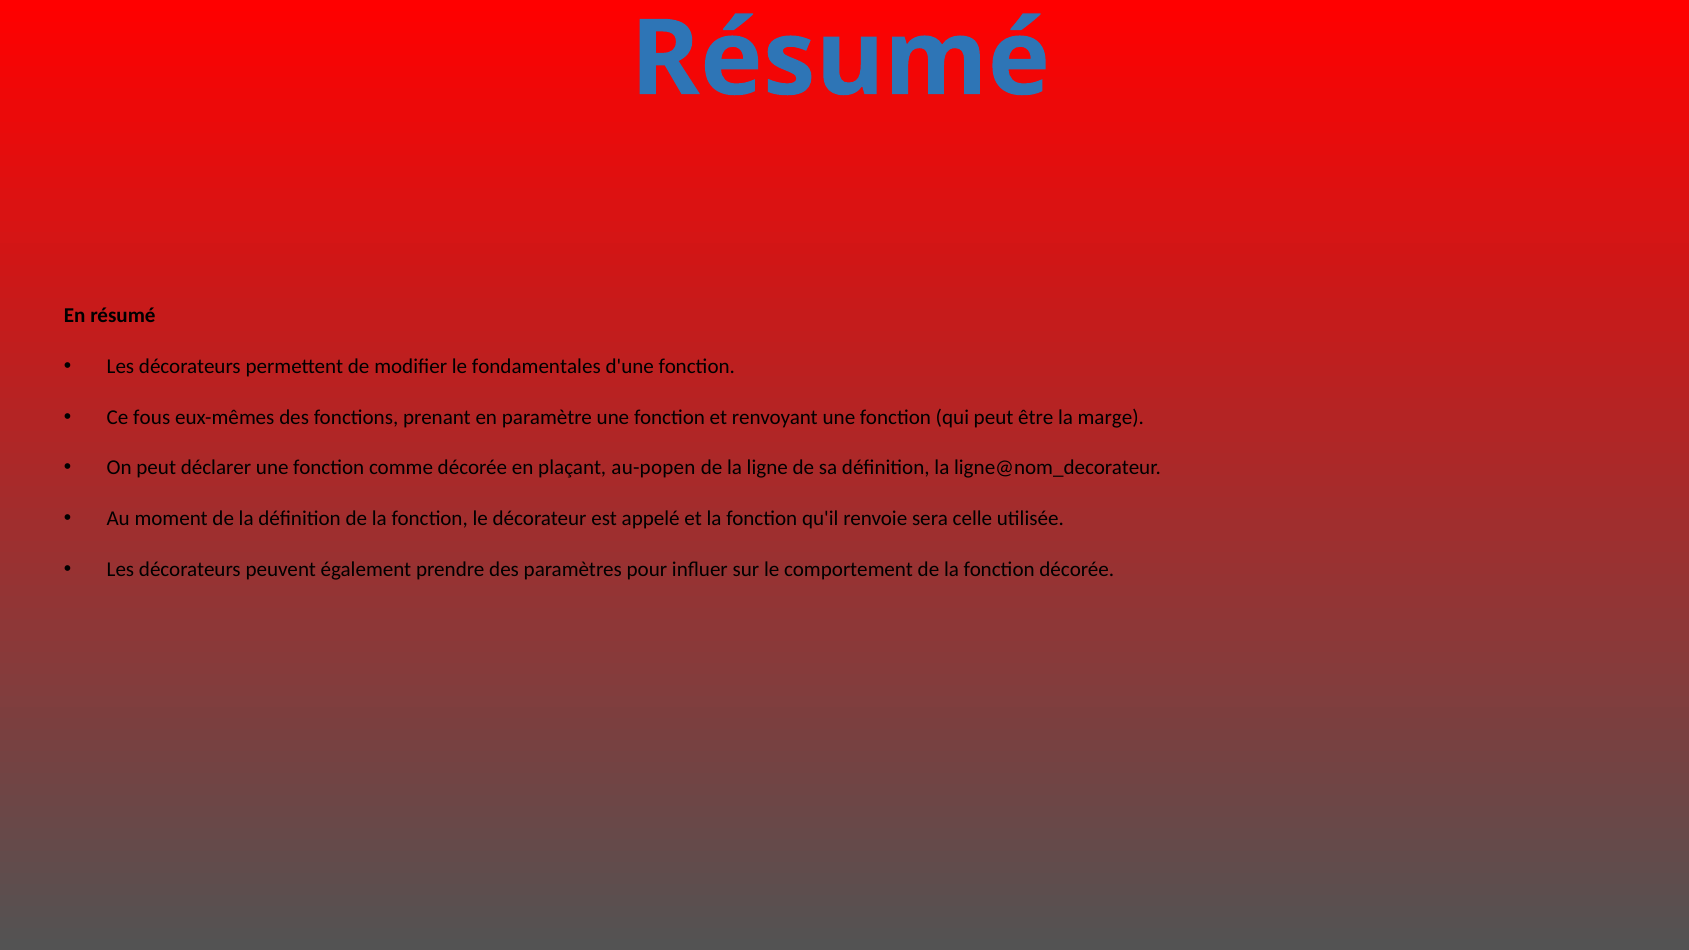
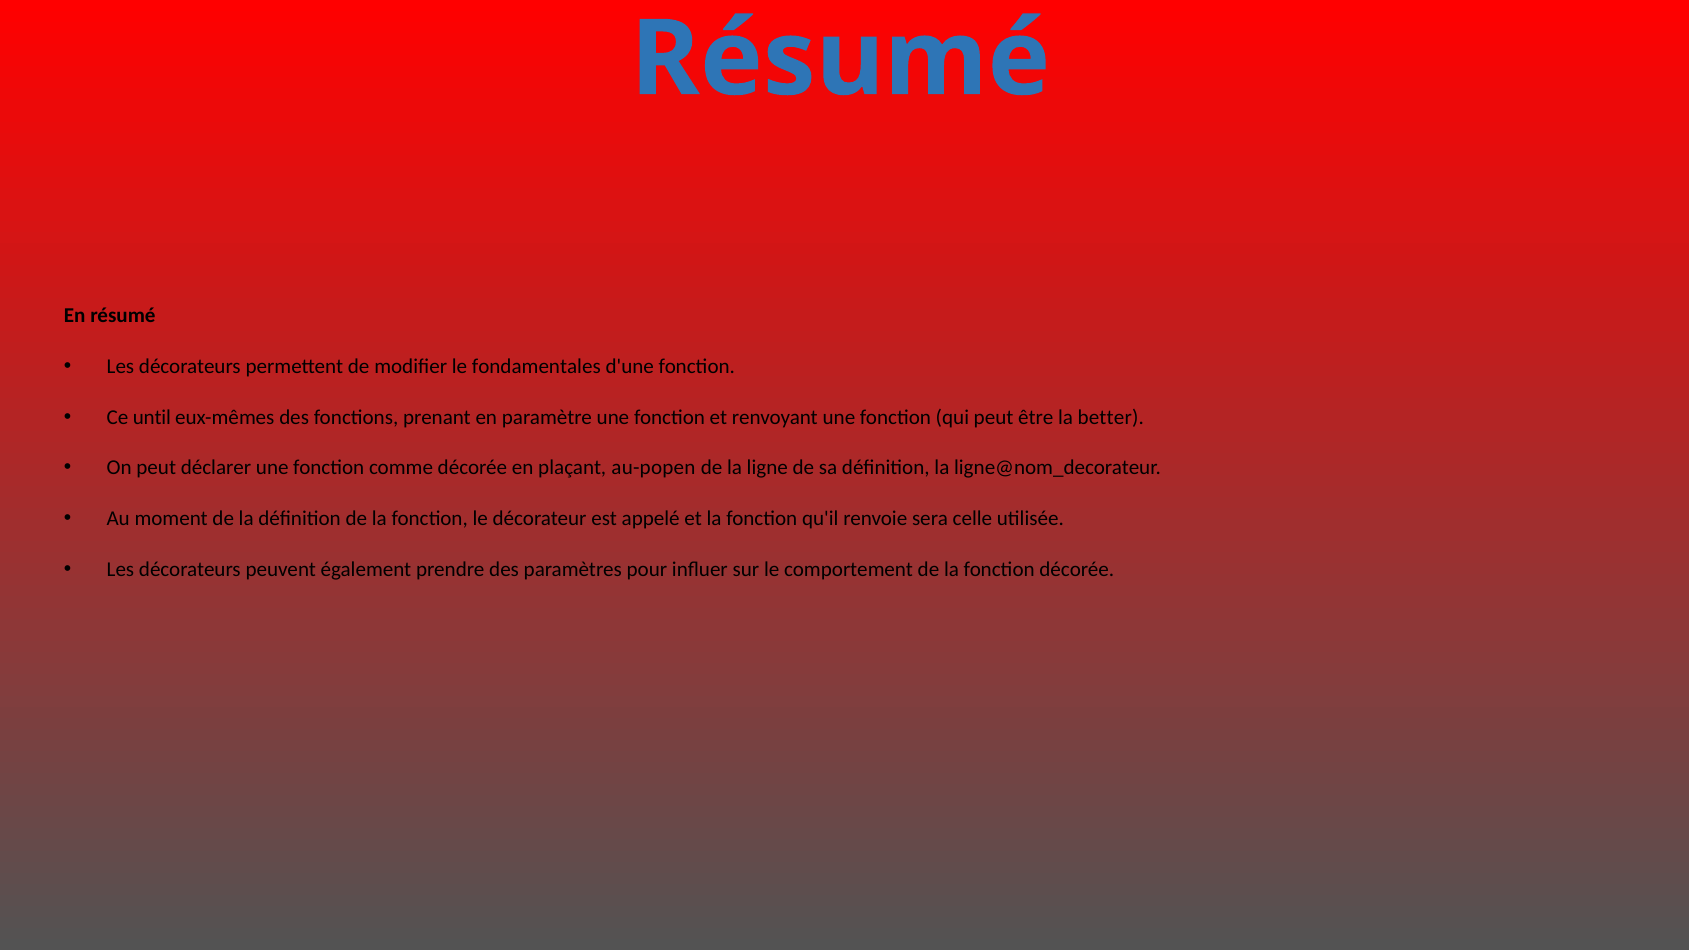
fous: fous -> until (152, 417)
marge: marge -> better (1111, 417)
